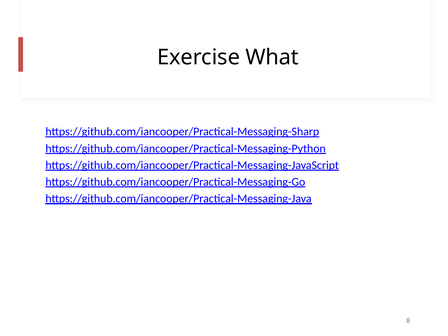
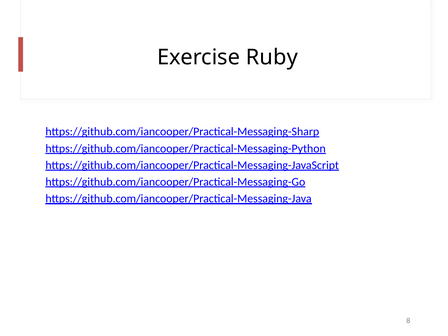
What: What -> Ruby (272, 57)
